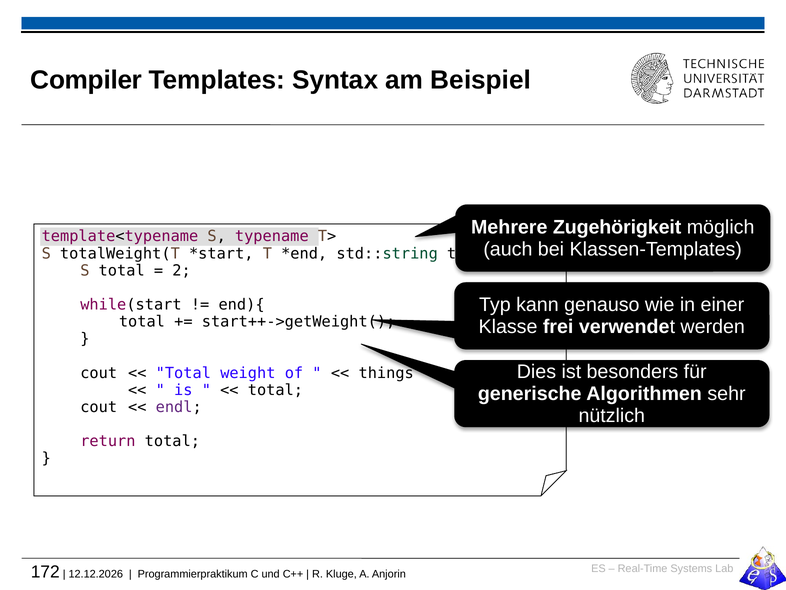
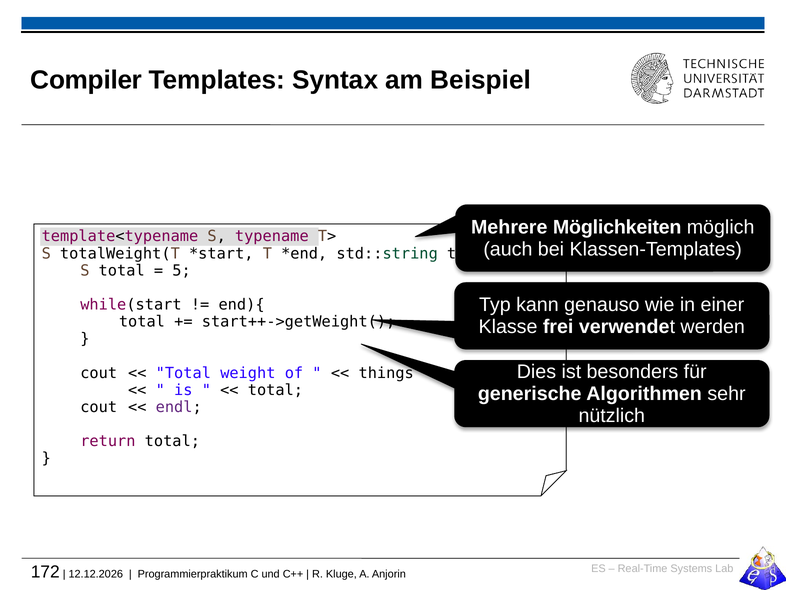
Zugehörigkeit: Zugehörigkeit -> Möglichkeiten (617, 227)
2: 2 -> 5 (182, 270)
